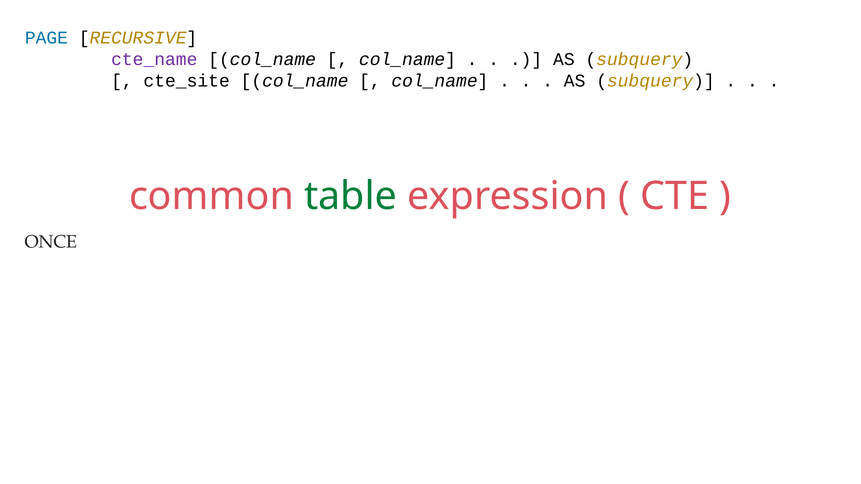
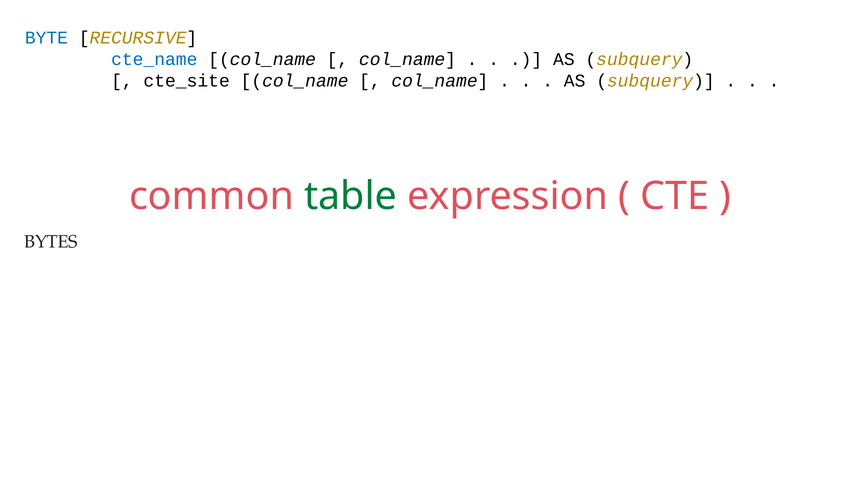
PAGE: PAGE -> BYTE (46, 38)
cte_name colour: purple -> blue (154, 59)
ONCE: ONCE -> BYTES (51, 242)
